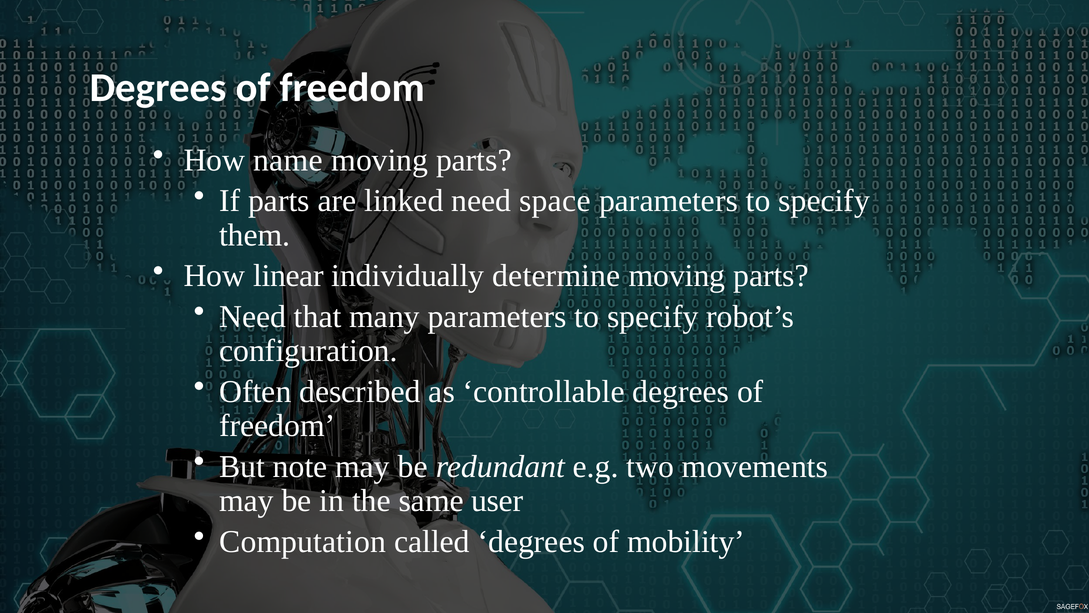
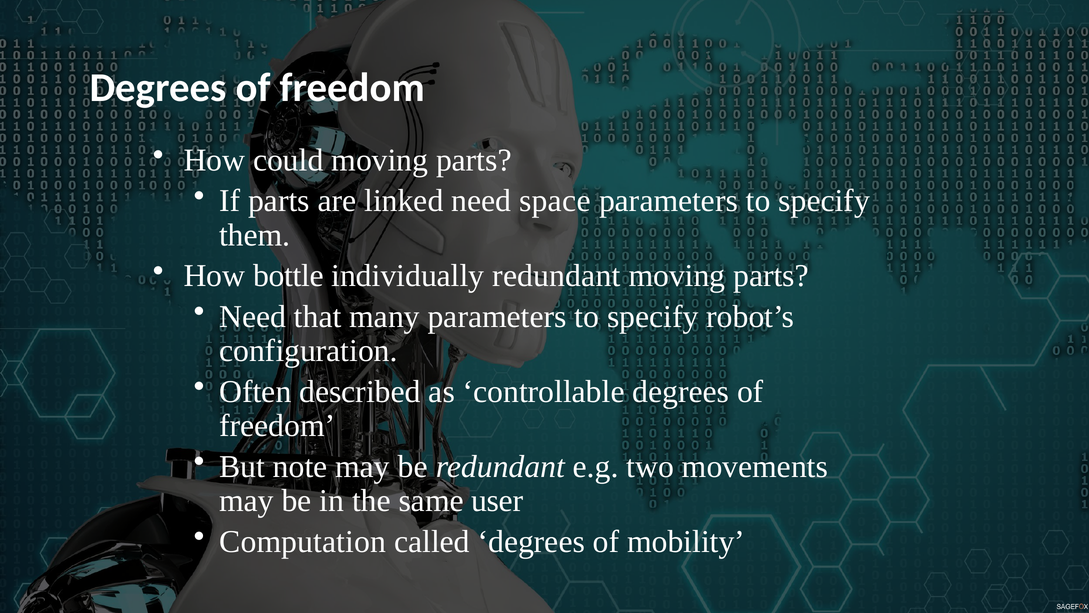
name: name -> could (288, 160)
linear: linear -> bottle (288, 276)
individually determine: determine -> redundant (556, 276)
